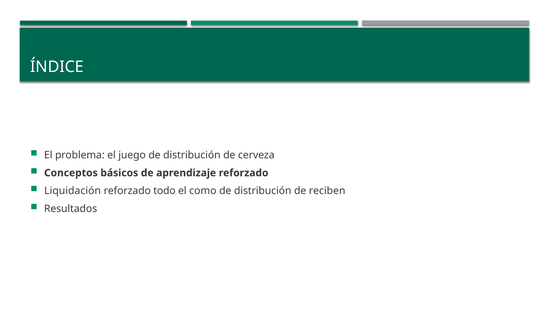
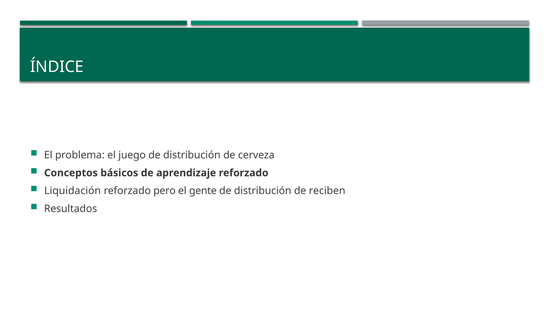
todo: todo -> pero (165, 191)
como: como -> gente (203, 191)
